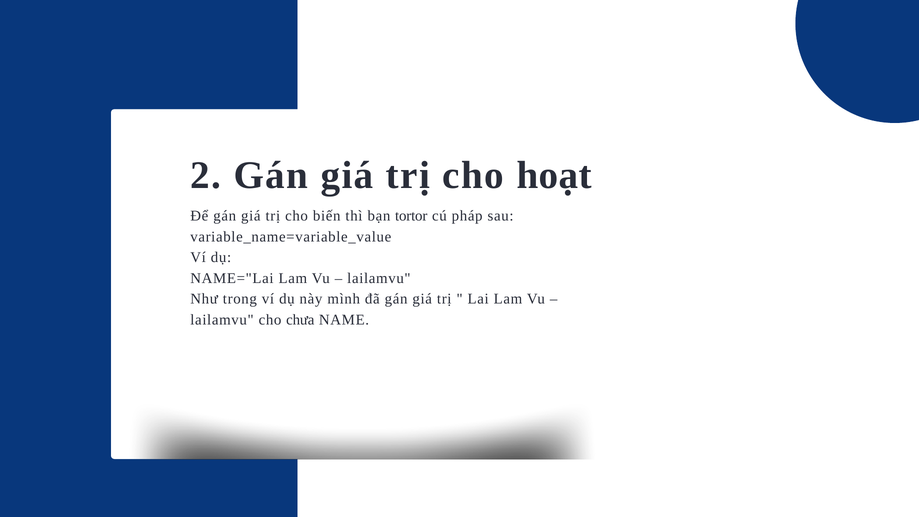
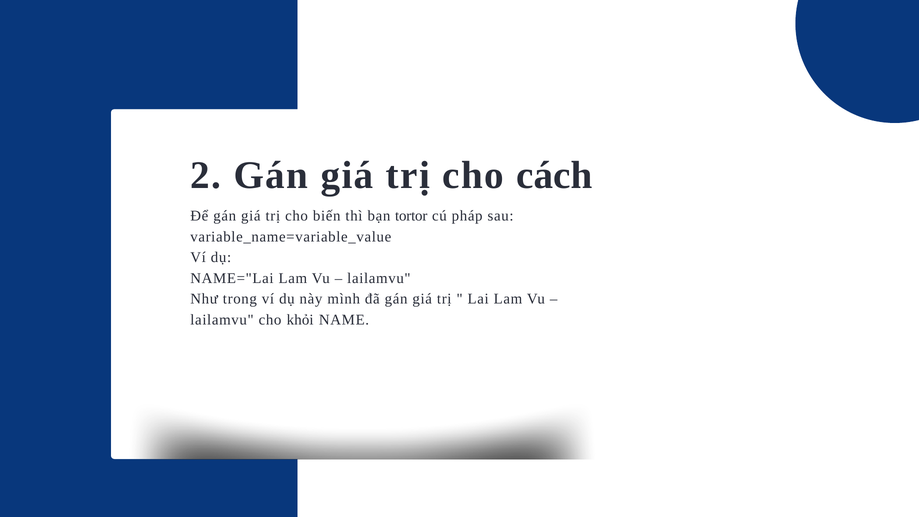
hoạt: hoạt -> cách (554, 175)
chưa: chưa -> khỏi (300, 320)
